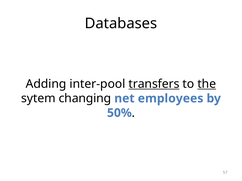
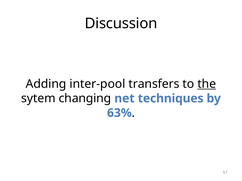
Databases: Databases -> Discussion (121, 23)
transfers underline: present -> none (154, 84)
employees: employees -> techniques (171, 99)
50%: 50% -> 63% (119, 113)
